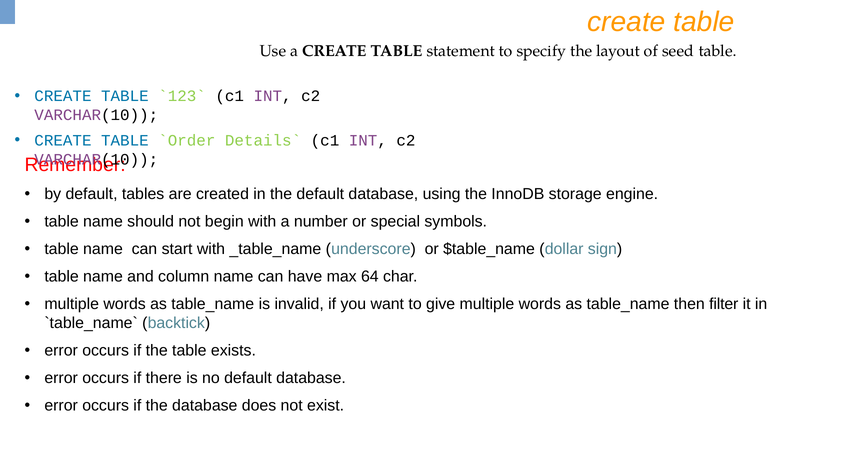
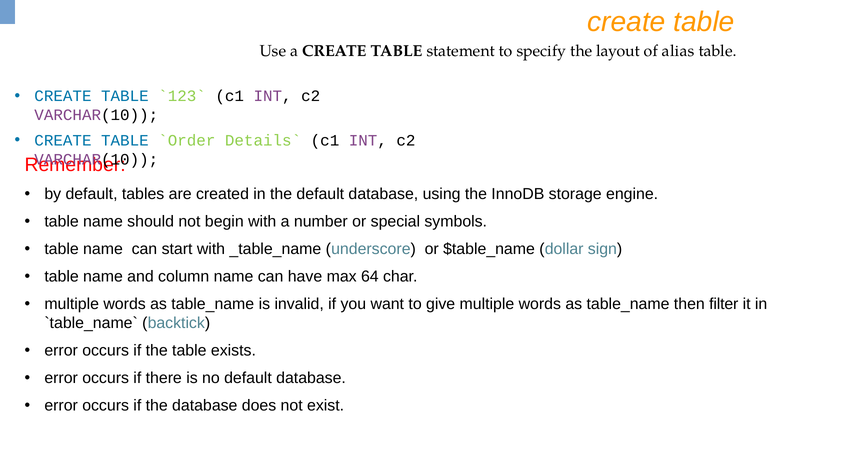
seed: seed -> alias (678, 51)
